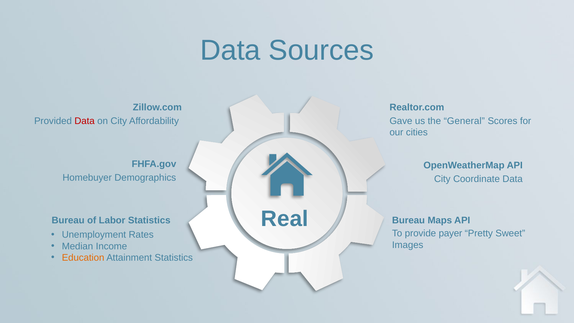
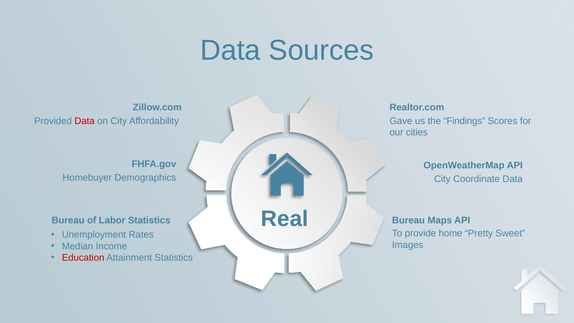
General: General -> Findings (464, 121)
payer: payer -> home (450, 233)
Education colour: orange -> red (83, 258)
